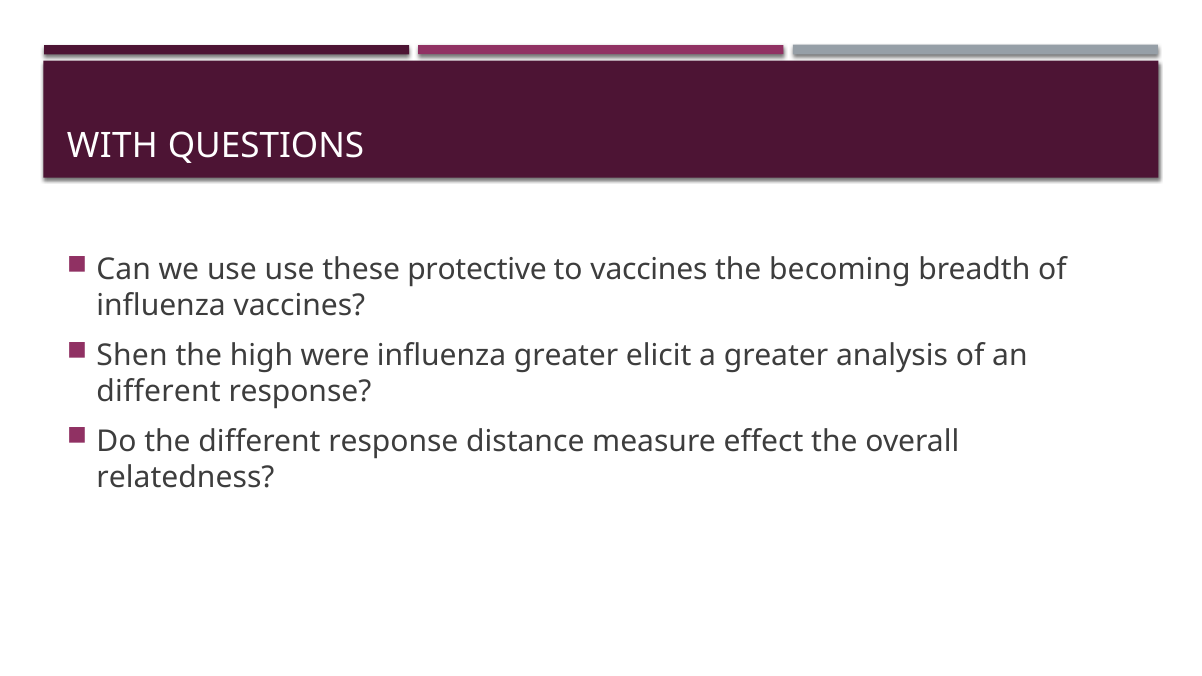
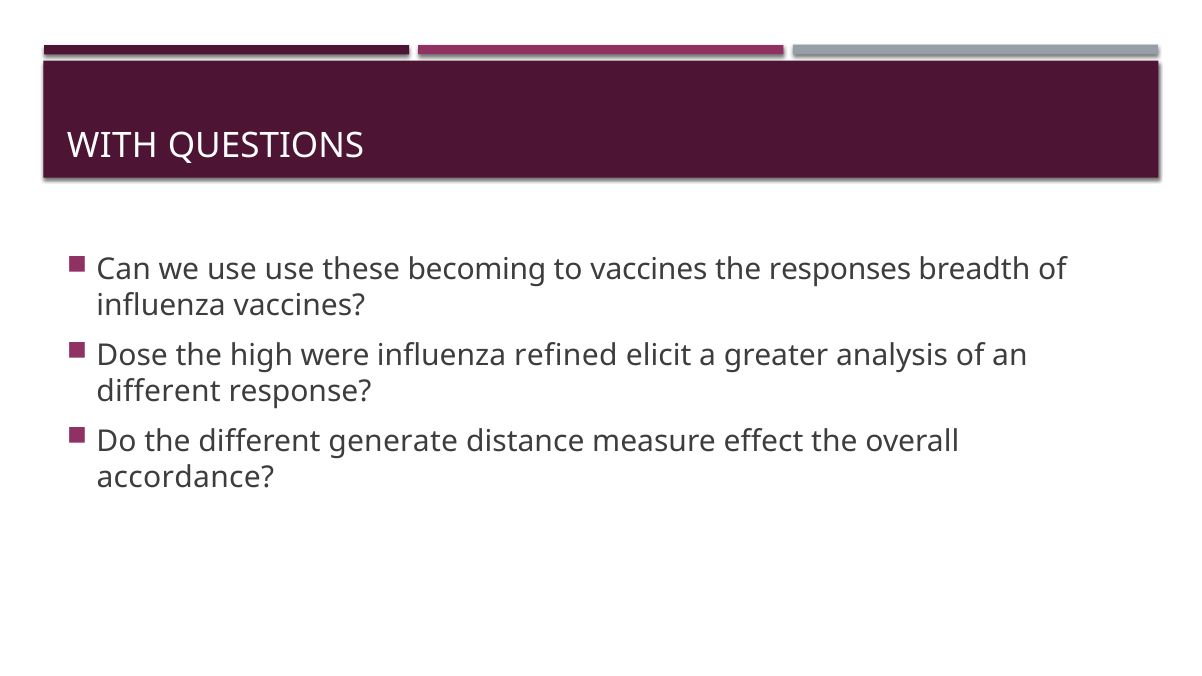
protective: protective -> becoming (477, 270)
becoming: becoming -> responses (840, 270)
Shen: Shen -> Dose (132, 356)
influenza greater: greater -> refined (566, 356)
the different response: response -> generate (393, 441)
relatedness: relatedness -> accordance (185, 477)
